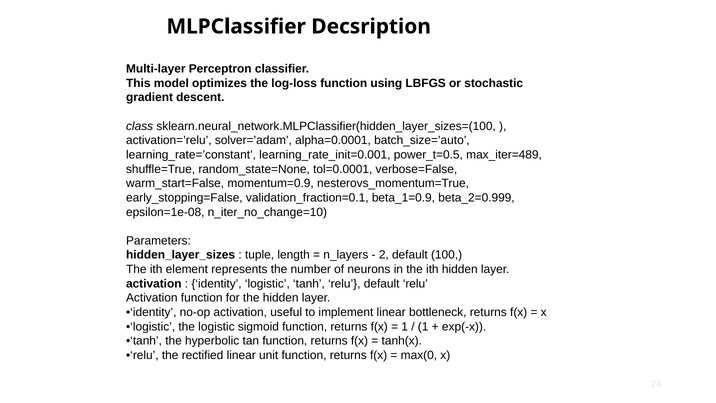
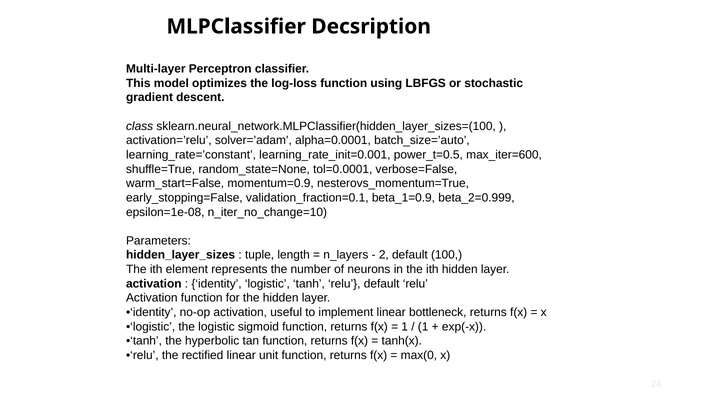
max_iter=489: max_iter=489 -> max_iter=600 (504, 155)
